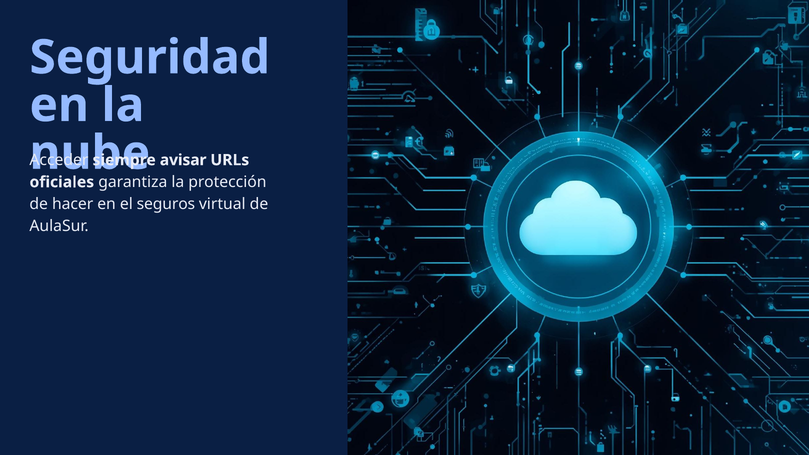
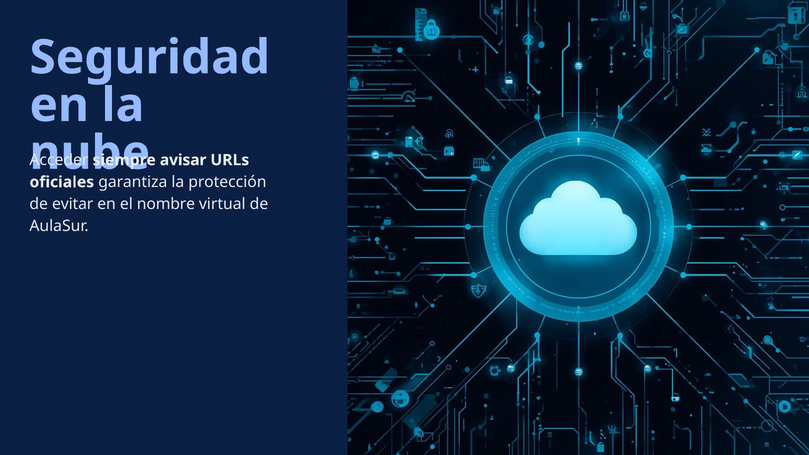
hacer: hacer -> evitar (73, 204)
seguros: seguros -> nombre (166, 204)
